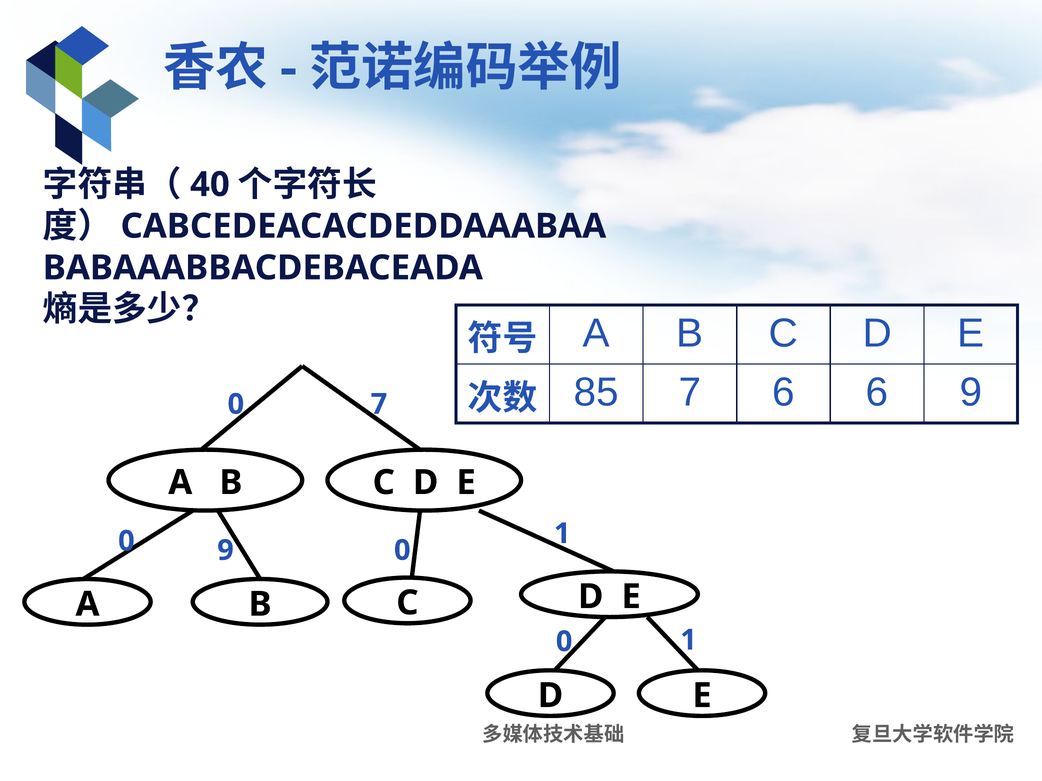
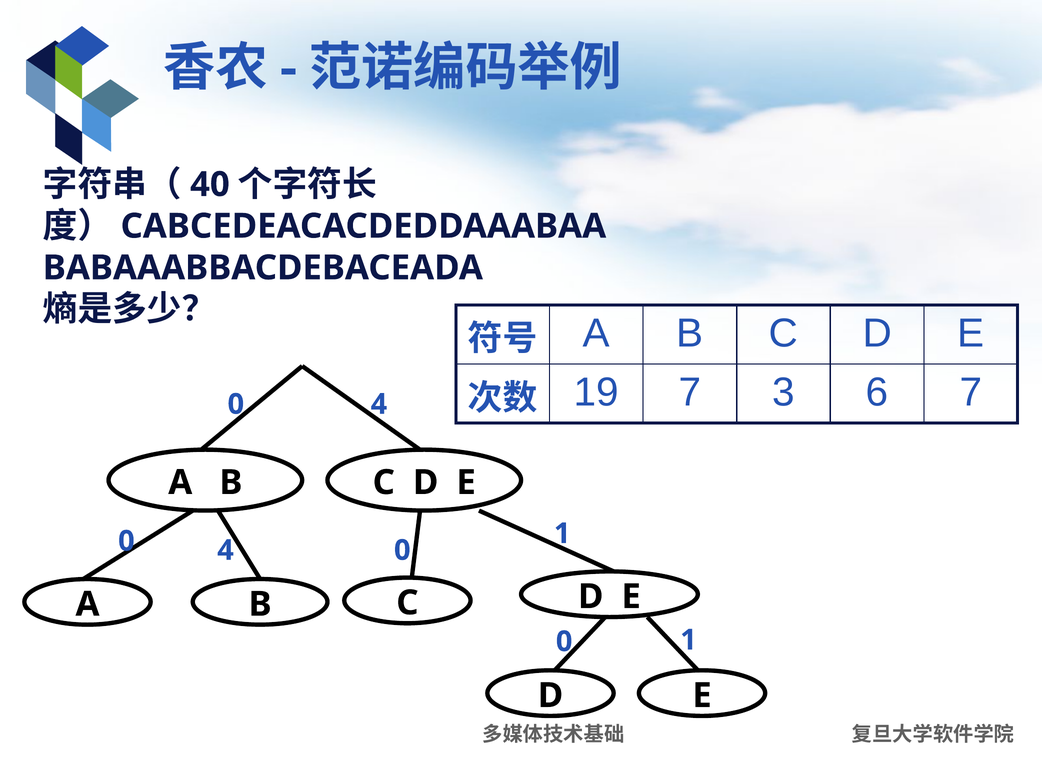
85: 85 -> 19 (596, 393)
7 6: 6 -> 3 (784, 393)
6 9: 9 -> 7 (971, 393)
7: 7 -> 4 (379, 404)
9: 9 -> 4 (226, 551)
